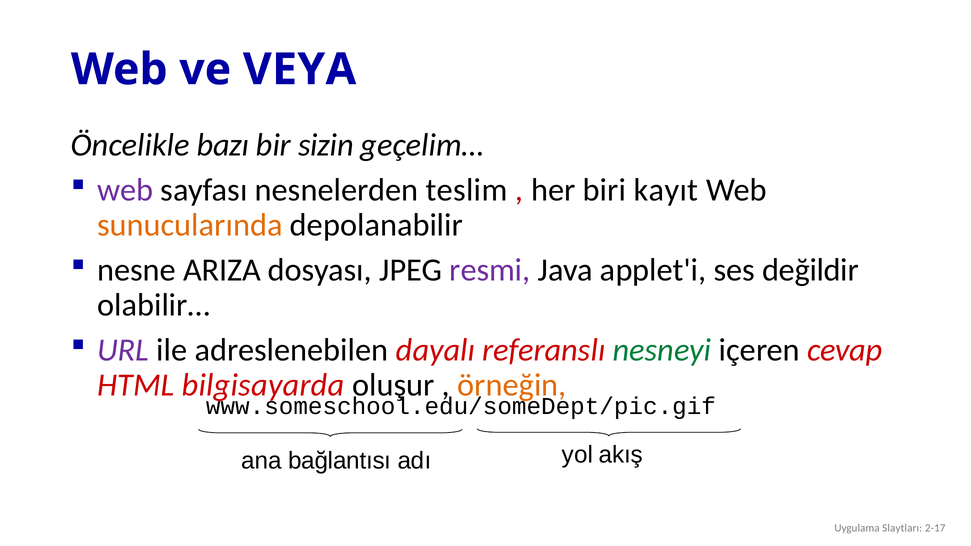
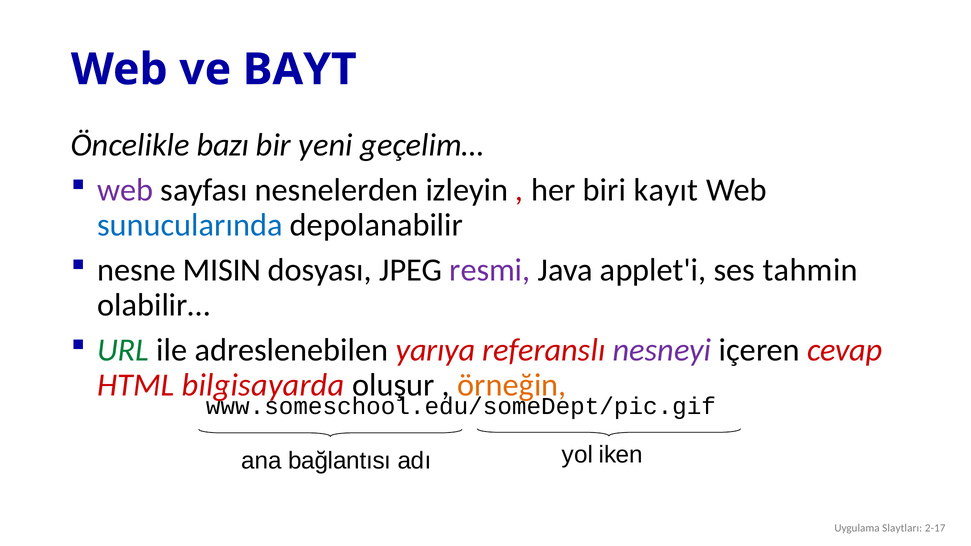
VEYA: VEYA -> BAYT (300, 70)
sizin: sizin -> yeni (326, 145)
teslim: teslim -> izleyin (467, 190)
sunucularında colour: orange -> blue (190, 225)
ARIZA: ARIZA -> MISIN (222, 270)
değildir: değildir -> tahmin (810, 270)
URL colour: purple -> green (123, 350)
dayalı: dayalı -> yarıya (436, 350)
nesneyi colour: green -> purple (662, 350)
akış: akış -> iken (621, 455)
